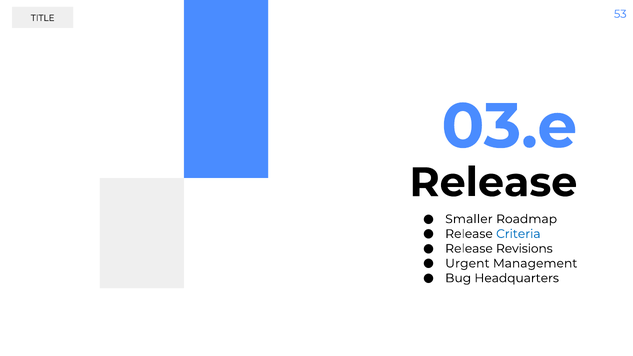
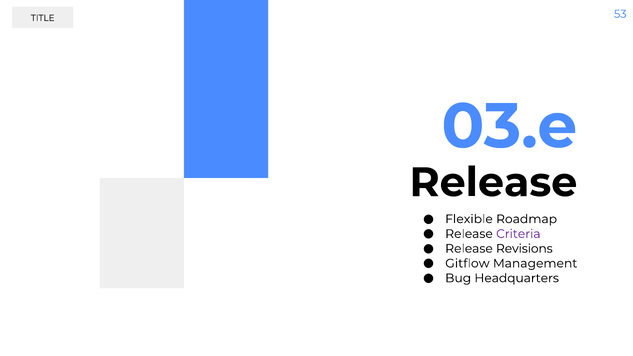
Smaller: Smaller -> Flexible (469, 219)
Criteria colour: blue -> purple (518, 234)
Urgent: Urgent -> Gitflow (467, 263)
